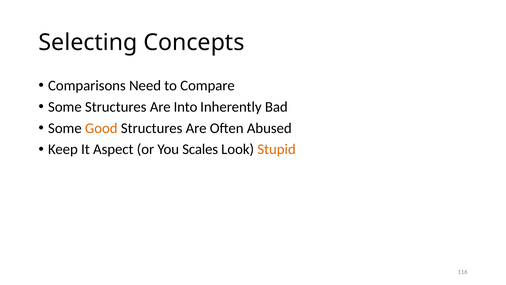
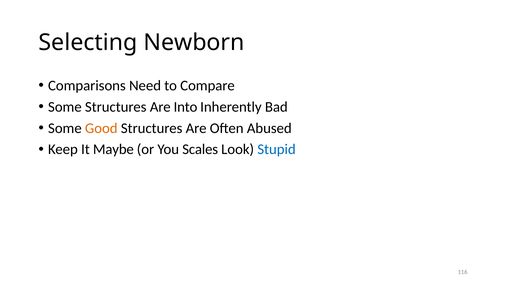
Concepts: Concepts -> Newborn (194, 43)
Aspect: Aspect -> Maybe (113, 149)
Stupid colour: orange -> blue (277, 149)
